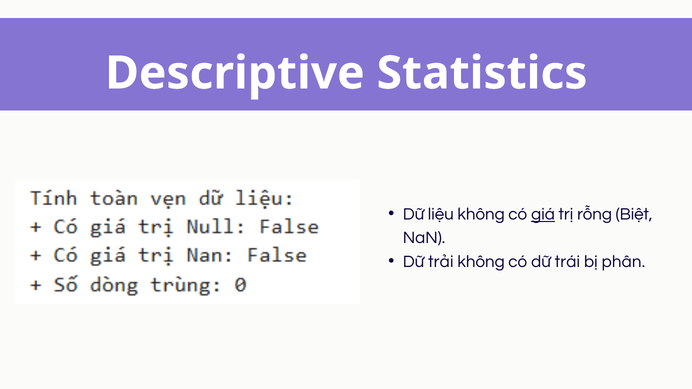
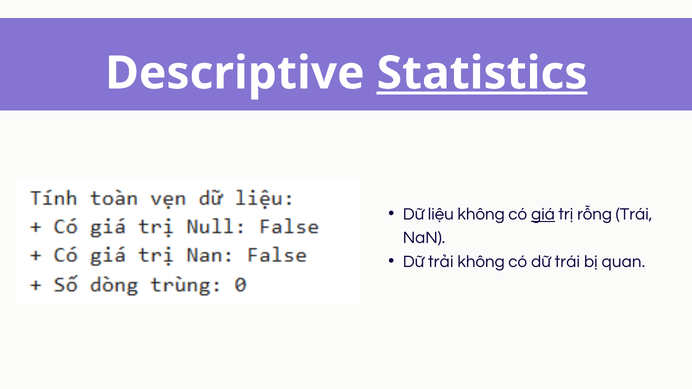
Statistics underline: none -> present (482, 73)
rỗng Biệt: Biệt -> Trái (634, 214)
phân: phân -> quan (623, 262)
